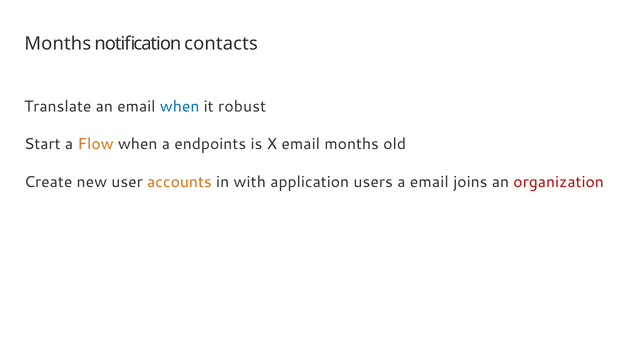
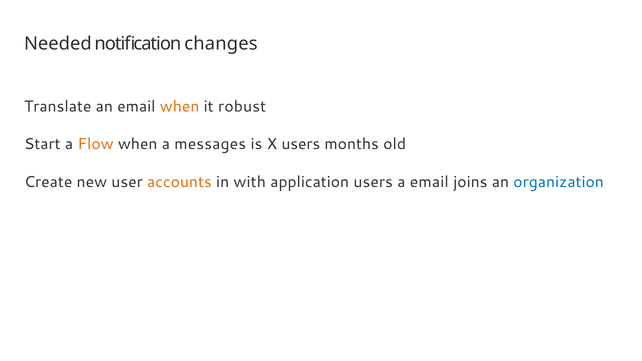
Months: Months -> Needed (58, 44)
contacts: contacts -> changes (221, 44)
when colour: blue -> orange (180, 107)
endpoints: endpoints -> messages (210, 144)
X email: email -> users (301, 144)
organization colour: red -> blue (559, 182)
